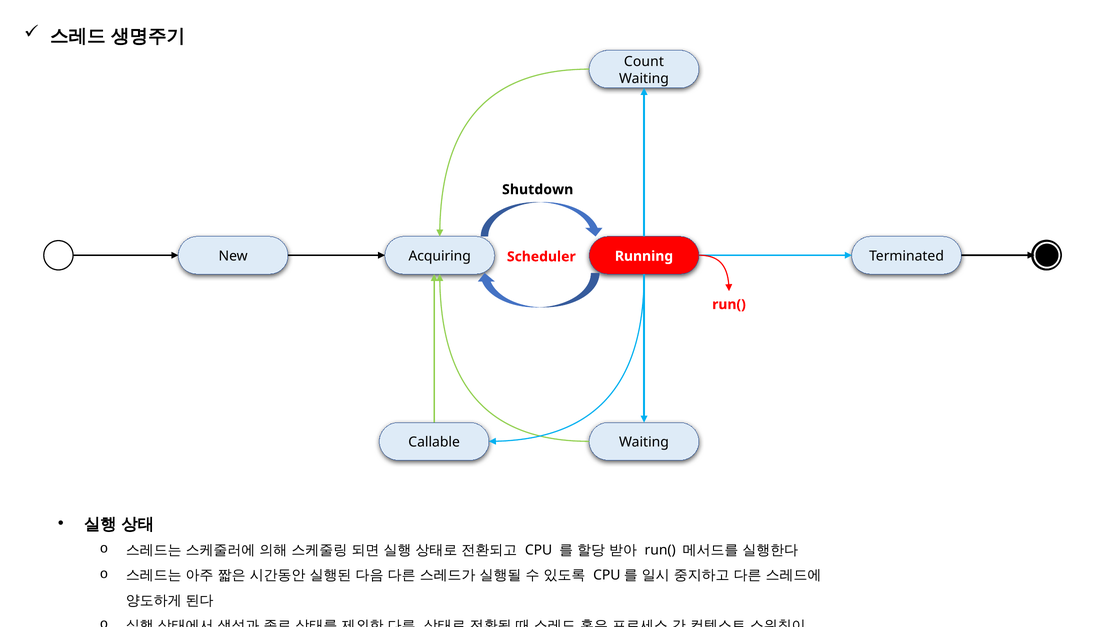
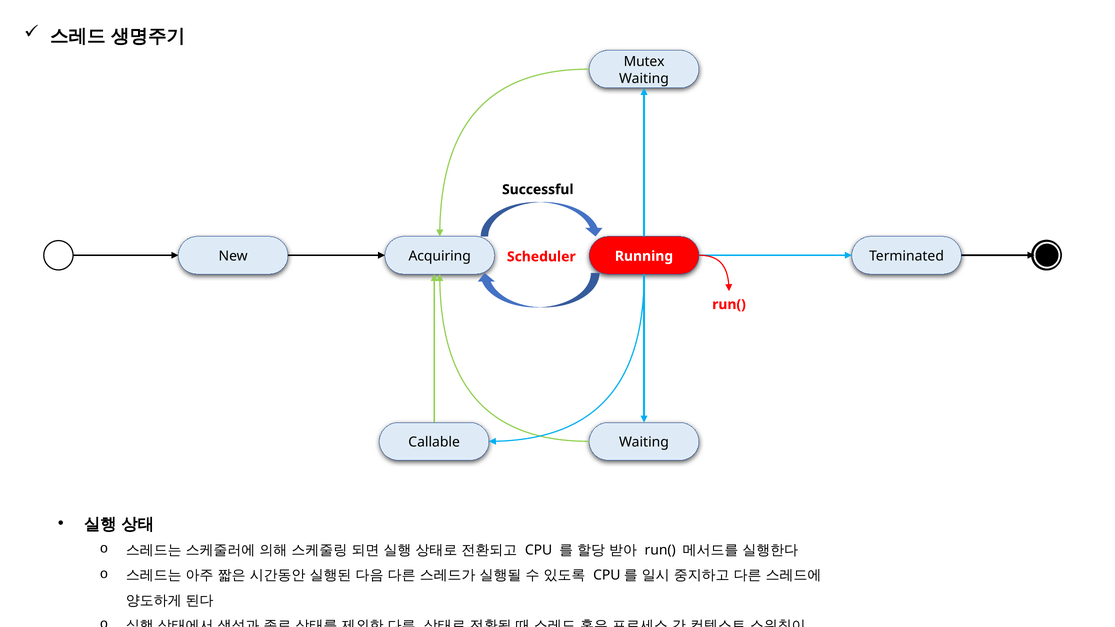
Count: Count -> Mutex (644, 62)
Shutdown: Shutdown -> Successful (538, 190)
